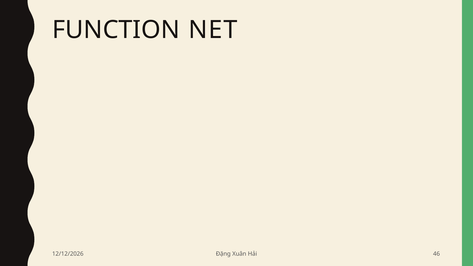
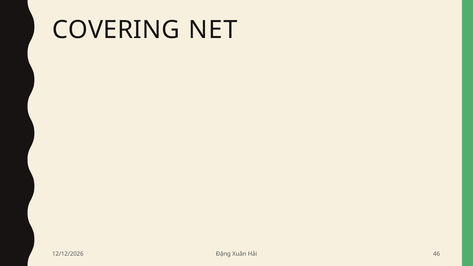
FUNCTION: FUNCTION -> COVERING (116, 30)
